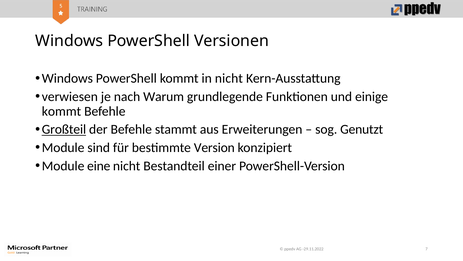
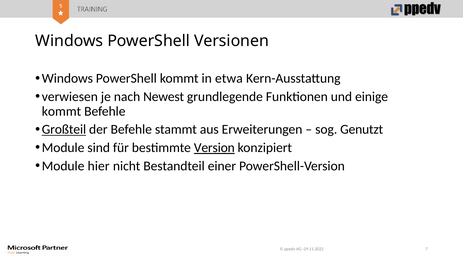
in nicht: nicht -> etwa (229, 78)
Warum: Warum -> Newest (164, 96)
Version underline: none -> present (214, 147)
eine: eine -> hier (99, 166)
